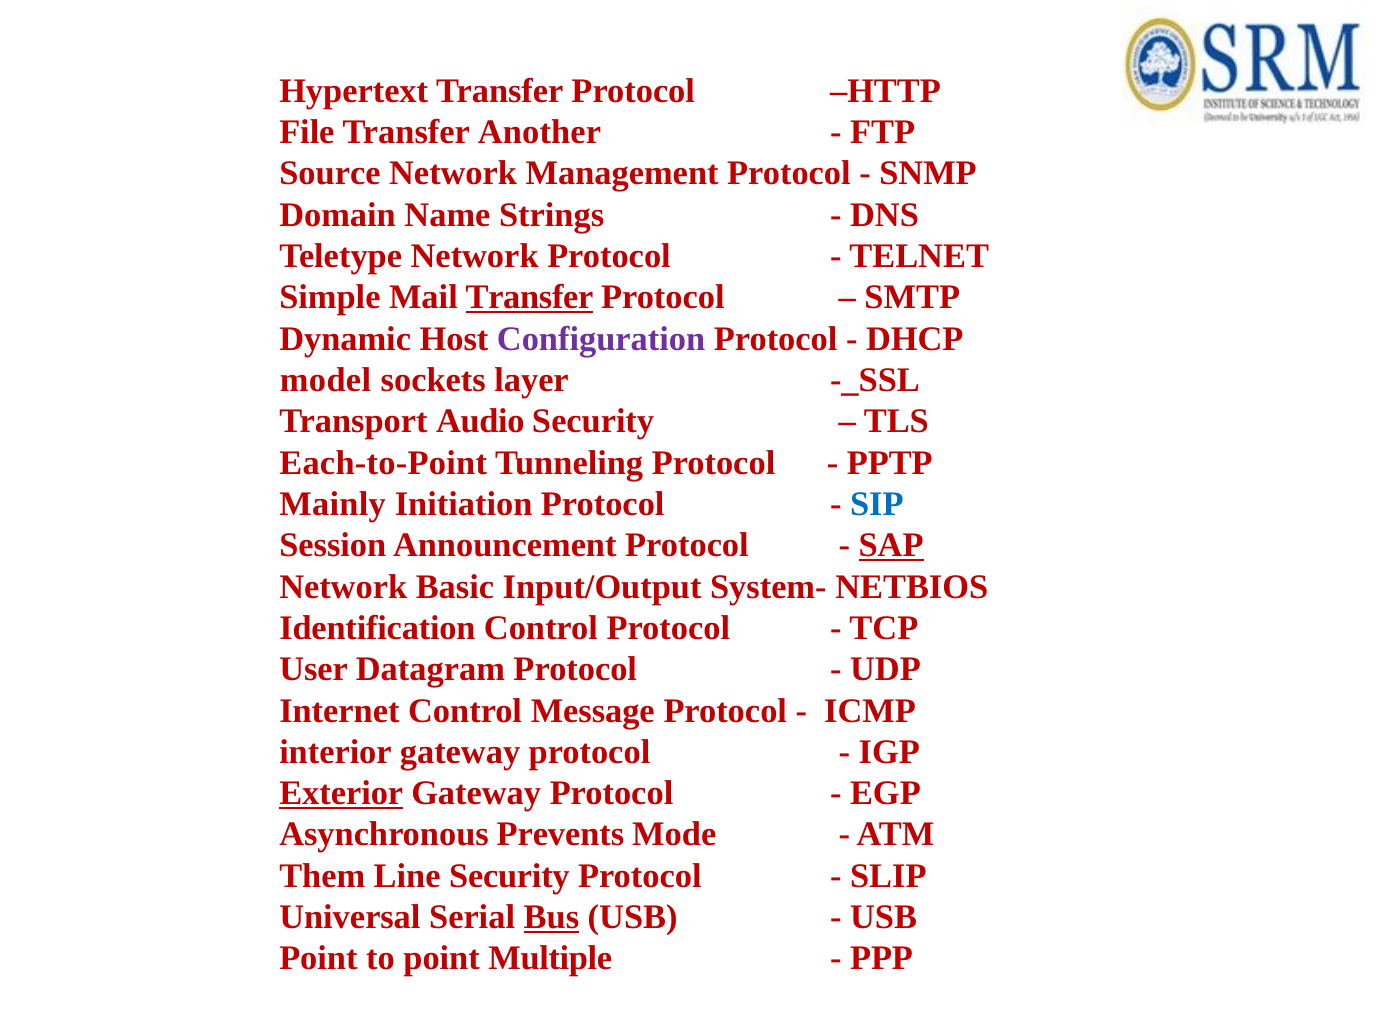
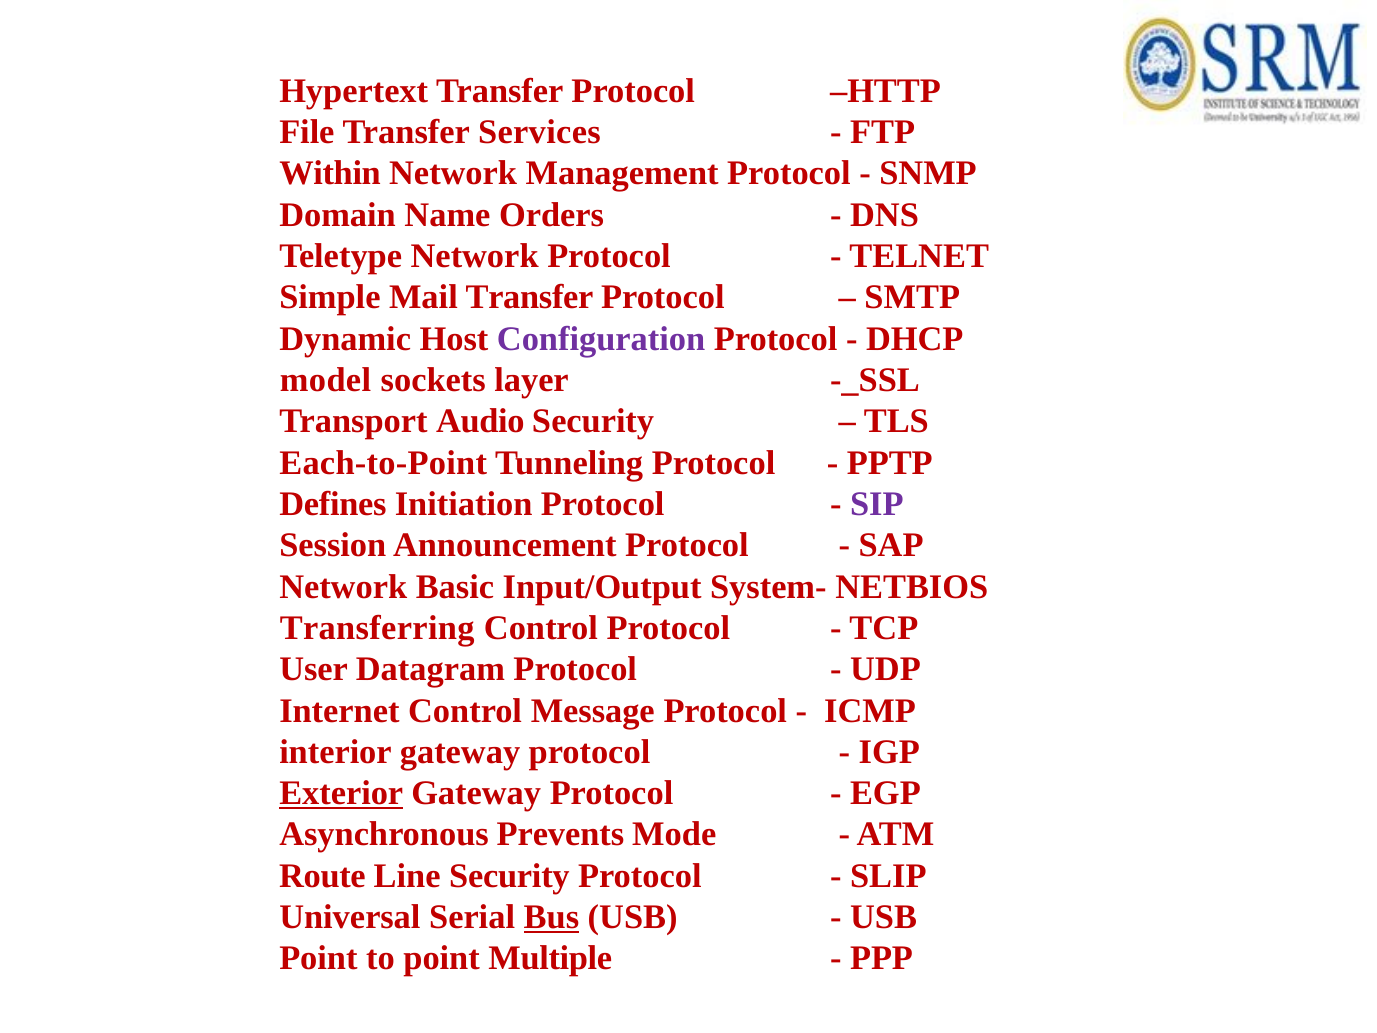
Another: Another -> Services (539, 132)
Source: Source -> Within (330, 173)
Strings: Strings -> Orders (552, 215)
Transfer underline: present -> none (530, 297)
Mainly: Mainly -> Defines (333, 504)
SIP colour: blue -> purple (877, 504)
SAP underline: present -> none (891, 545)
Identification: Identification -> Transferring (377, 628)
Them: Them -> Route (322, 876)
